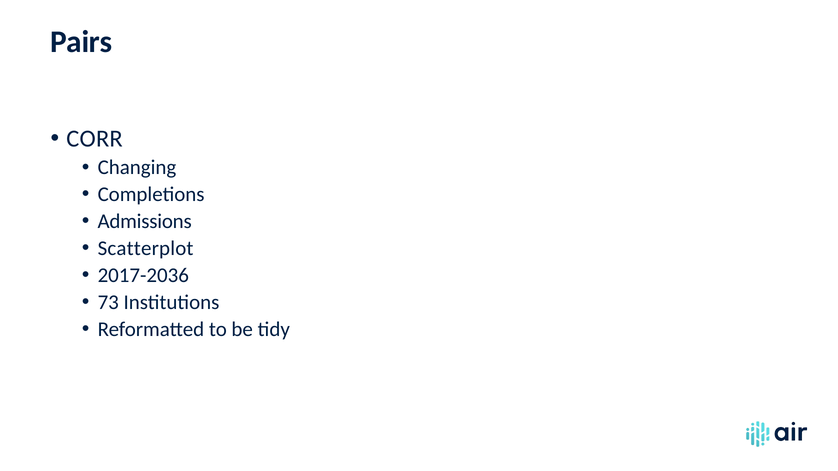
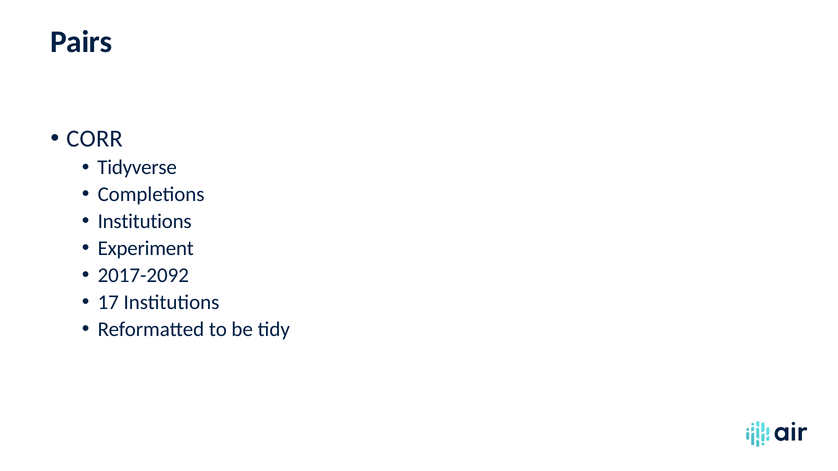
Changing: Changing -> Tidyverse (137, 168)
Admissions: Admissions -> Institutions (145, 222)
Scatterplot: Scatterplot -> Experiment (146, 249)
2017-2036: 2017-2036 -> 2017-2092 (143, 275)
73: 73 -> 17 (108, 302)
